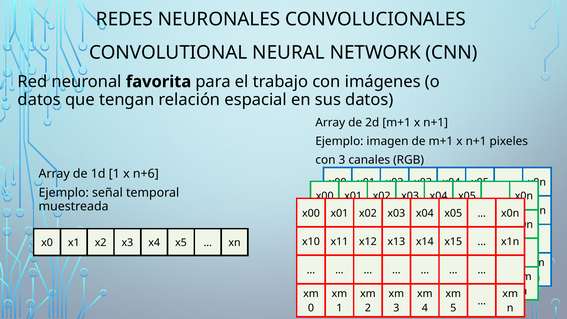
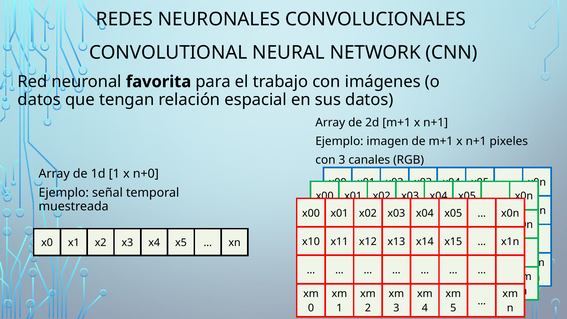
n+6: n+6 -> n+0 (146, 174)
